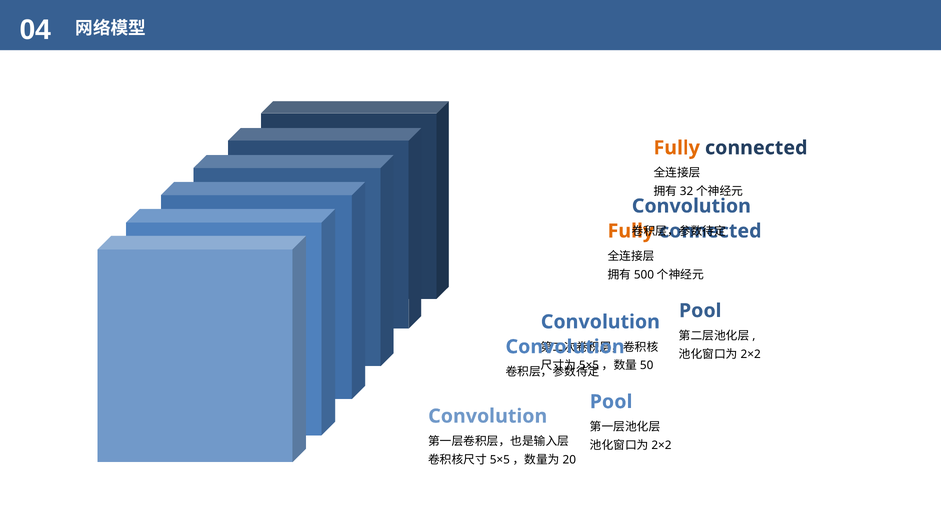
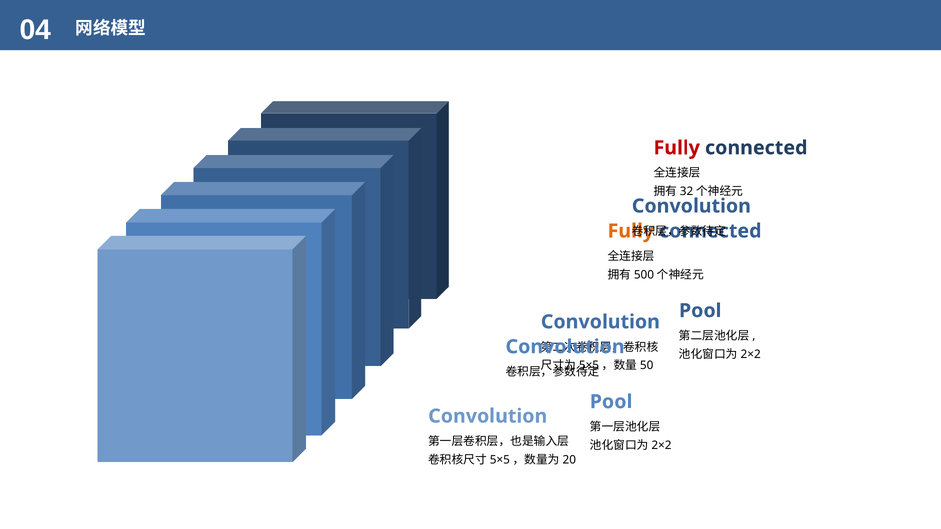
Fully colour: orange -> red (677, 148)
